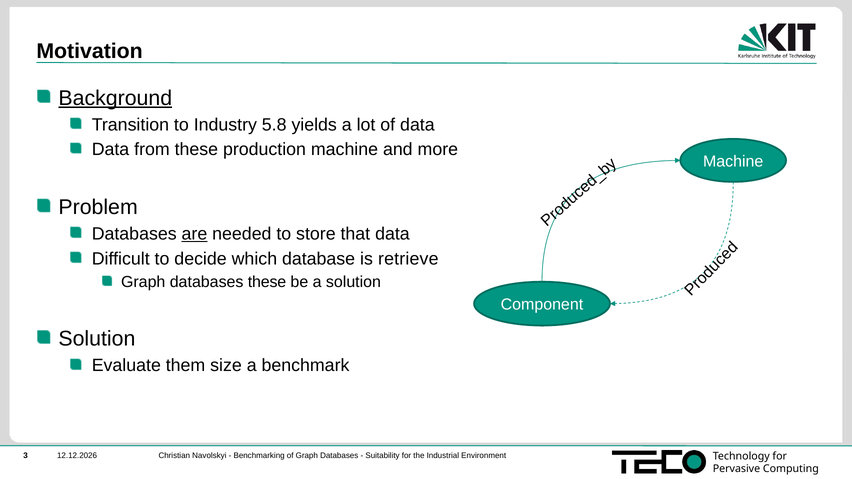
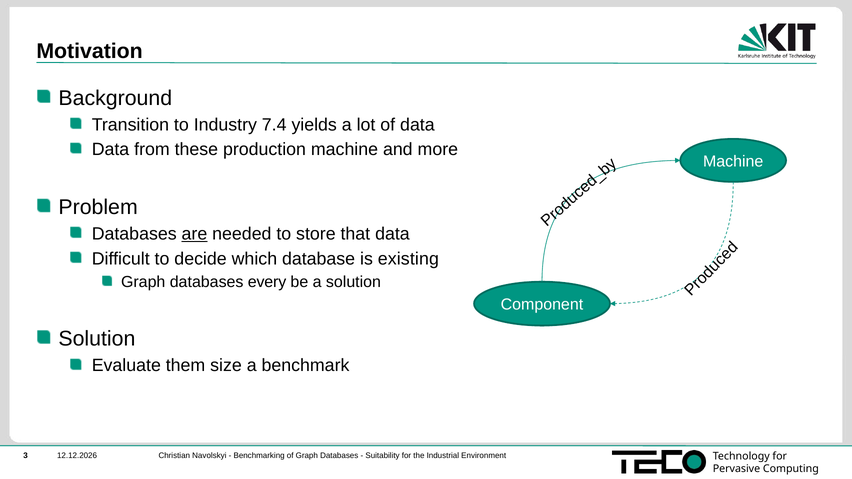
Background underline: present -> none (115, 98)
5.8: 5.8 -> 7.4 (274, 125)
retrieve: retrieve -> existing (408, 259)
databases these: these -> every (267, 282)
